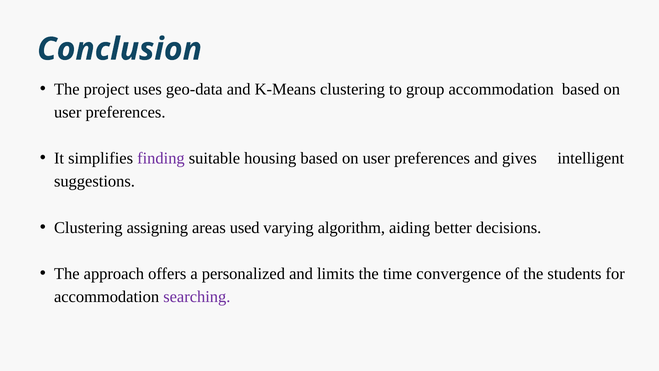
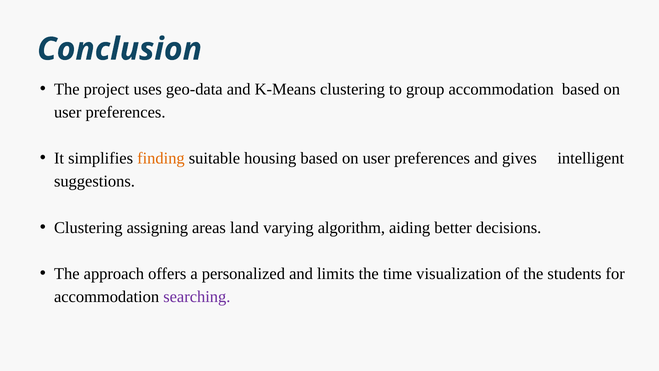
finding colour: purple -> orange (161, 158)
used: used -> land (245, 227)
convergence: convergence -> visualization (459, 274)
